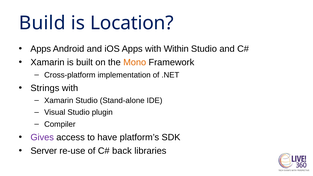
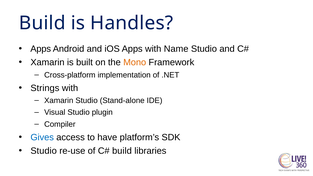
Location: Location -> Handles (132, 23)
Within: Within -> Name (176, 49)
Gives colour: purple -> blue (42, 137)
Server: Server -> Studio (44, 151)
back: back -> build (122, 151)
